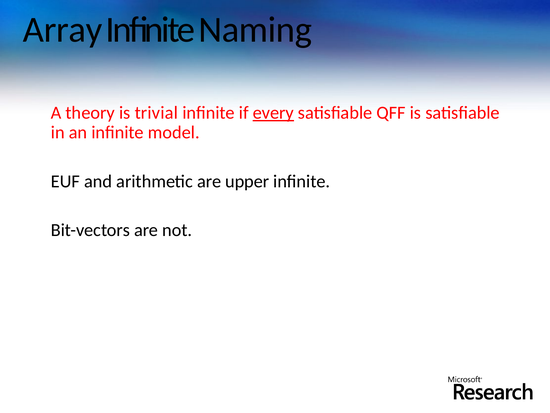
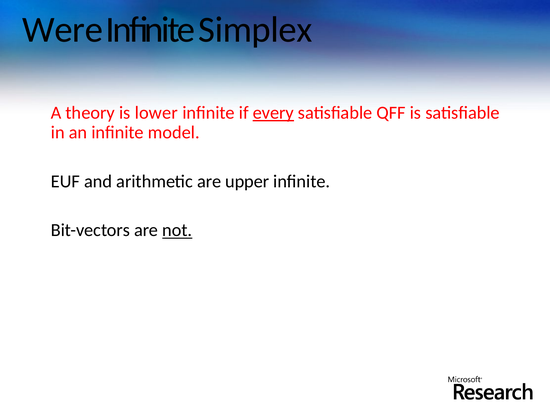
Array: Array -> Were (63, 30)
Naming: Naming -> Simplex (255, 30)
trivial: trivial -> lower (156, 113)
not underline: none -> present (177, 230)
